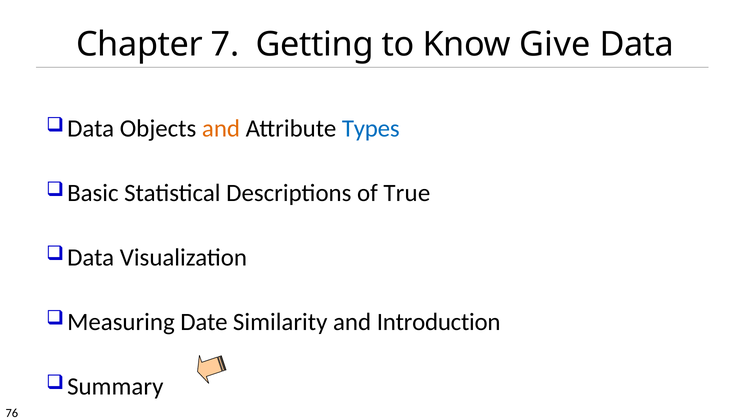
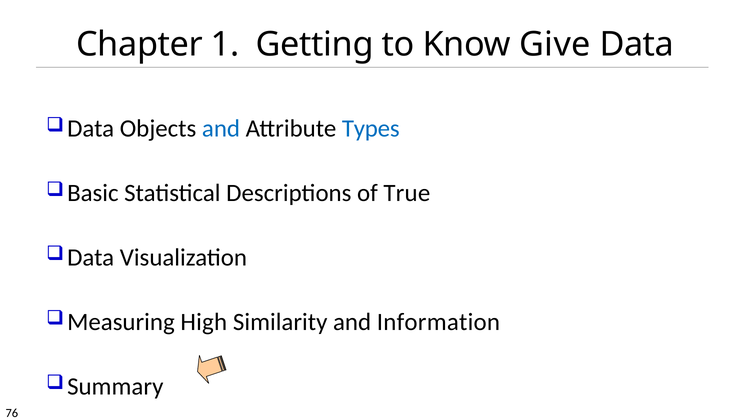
7: 7 -> 1 (225, 44)
and colour: orange -> blue (221, 129)
Date: Date -> High (204, 322)
Introduction: Introduction -> Information (438, 322)
